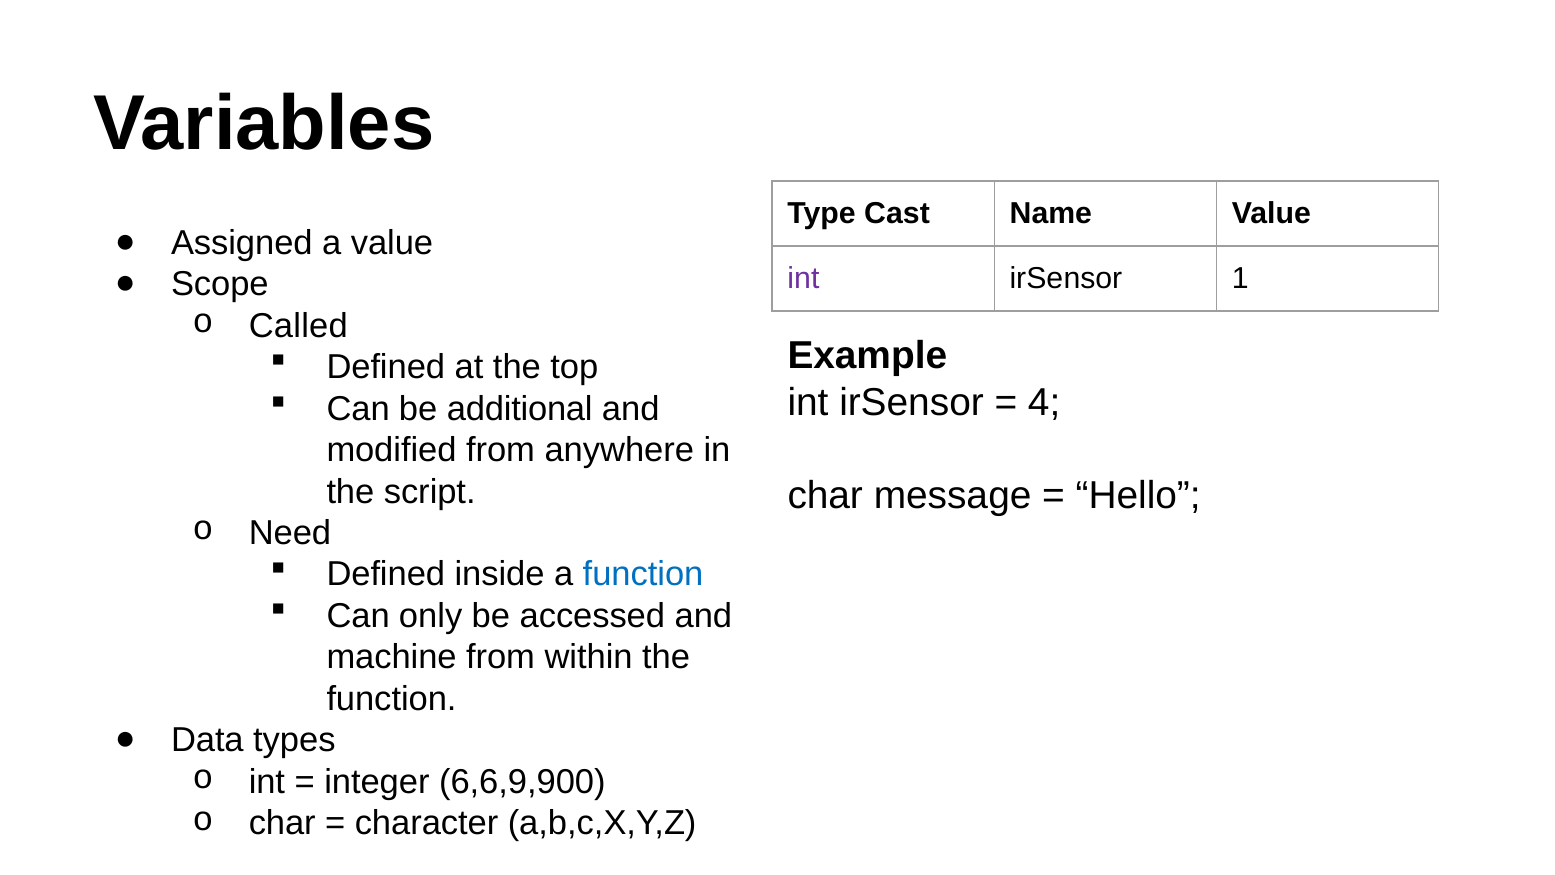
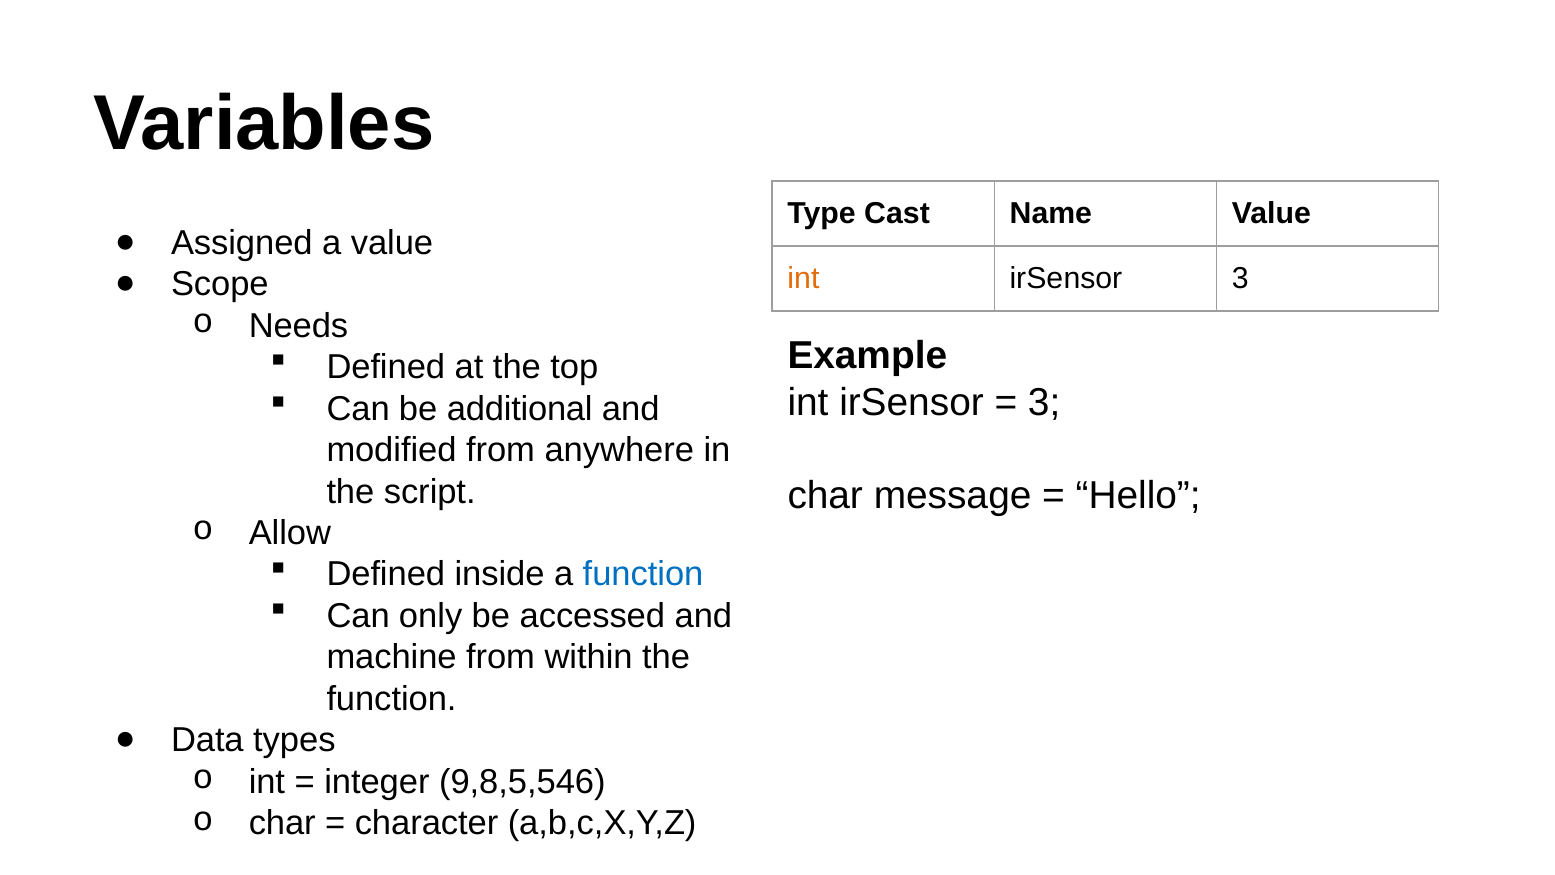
int colour: purple -> orange (803, 279)
irSensor 1: 1 -> 3 (1240, 279)
Called: Called -> Needs (298, 326)
4: 4 -> 3 (1044, 403)
Need: Need -> Allow (290, 533)
6,6,9,900: 6,6,9,900 -> 9,8,5,546 (522, 782)
